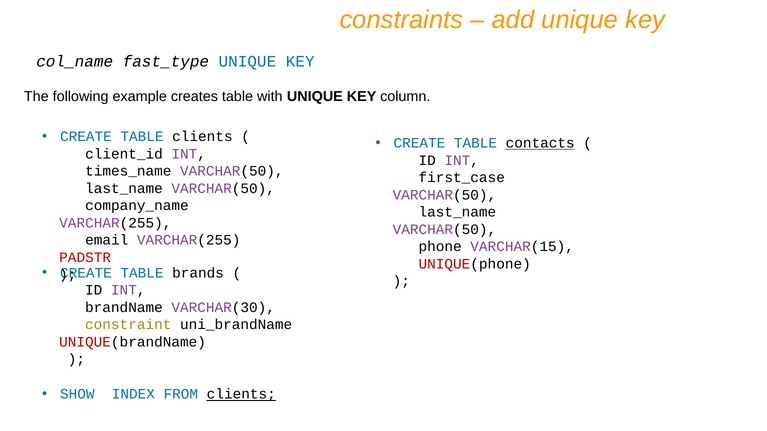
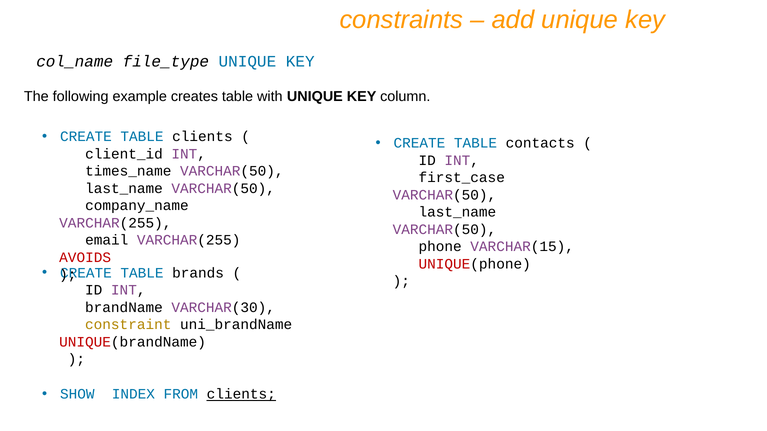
fast_type: fast_type -> file_type (166, 62)
contacts underline: present -> none (540, 143)
PADSTR: PADSTR -> AVOIDS (85, 258)
